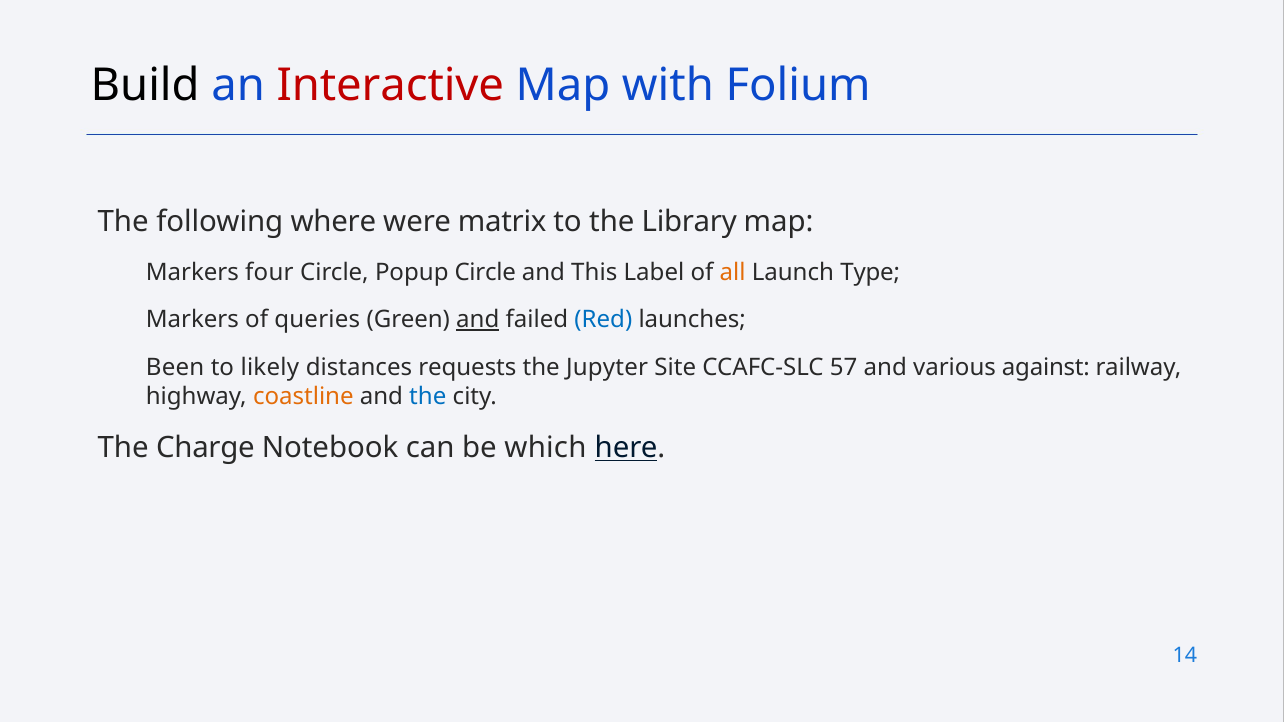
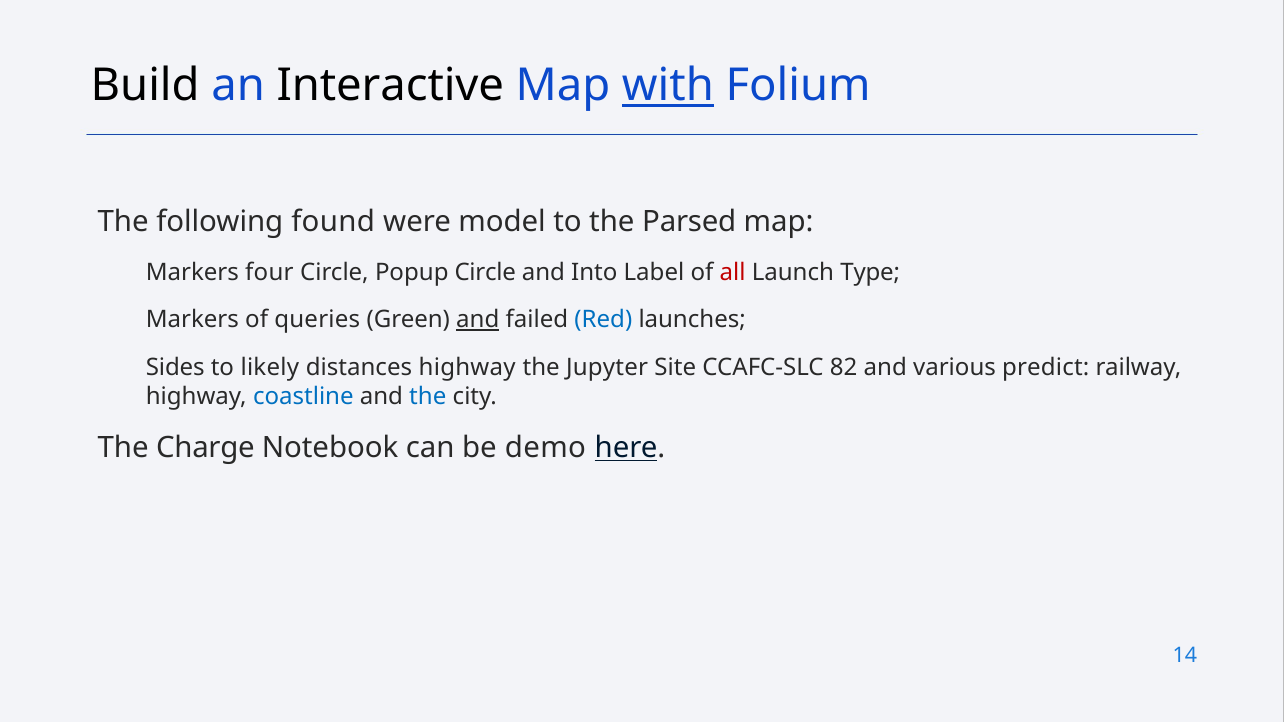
Interactive colour: red -> black (390, 86)
with underline: none -> present (668, 86)
where: where -> found (333, 222)
matrix: matrix -> model (502, 222)
Library: Library -> Parsed (689, 222)
This: This -> Into (594, 272)
all colour: orange -> red (733, 272)
Been: Been -> Sides (175, 368)
distances requests: requests -> highway (467, 368)
57: 57 -> 82 (844, 368)
against: against -> predict (1046, 368)
coastline colour: orange -> blue (303, 396)
which: which -> demo (545, 448)
